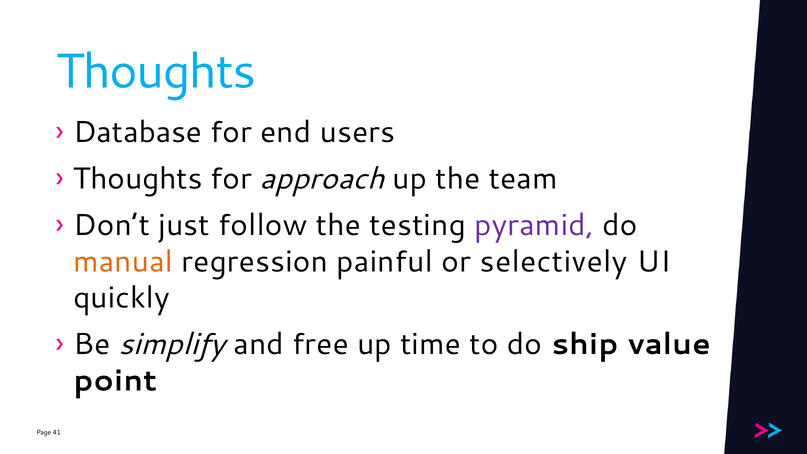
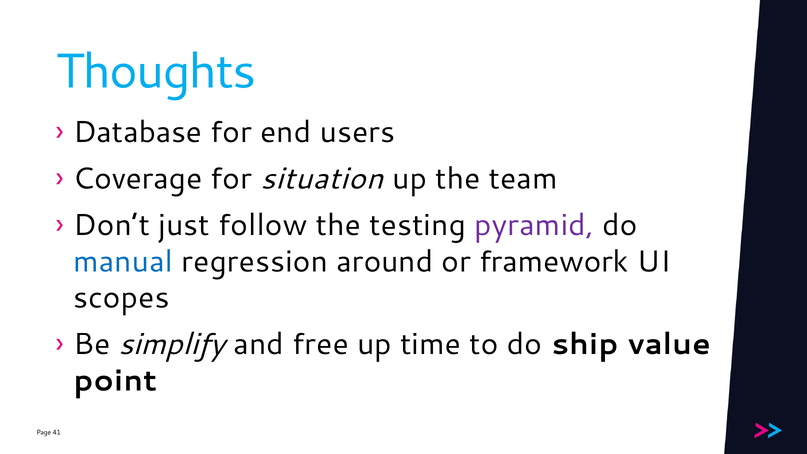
Thoughts: Thoughts -> Coverage (138, 179)
approach: approach -> situation (322, 179)
manual colour: orange -> blue (123, 262)
painful: painful -> around (385, 262)
selectively: selectively -> framework (554, 262)
quickly: quickly -> scopes (121, 298)
